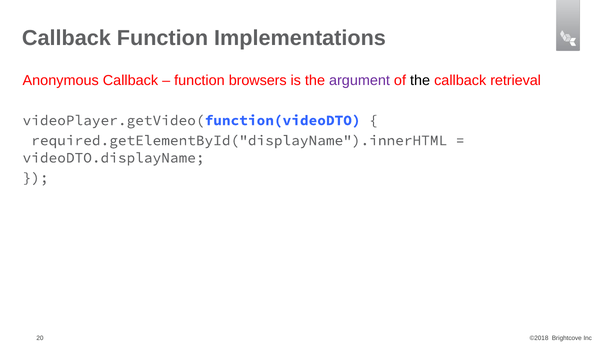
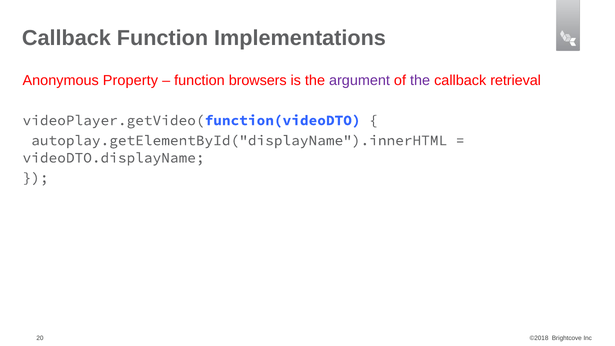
Anonymous Callback: Callback -> Property (130, 80)
the colour: black -> purple (420, 80)
required.getElementById("displayName").innerHTML: required.getElementById("displayName").innerHTML -> autoplay.getElementById("displayName").innerHTML (239, 140)
